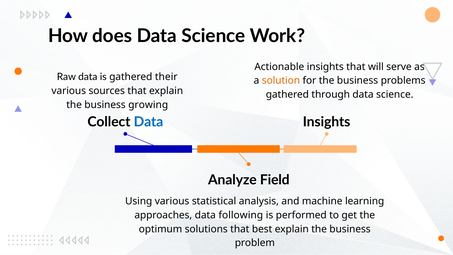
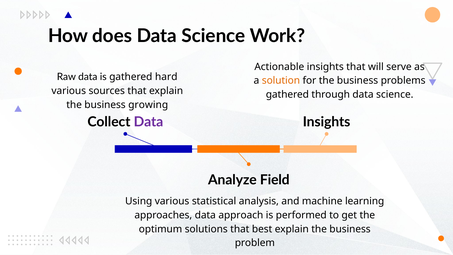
their: their -> hard (166, 77)
Data colour: blue -> purple (148, 122)
following: following -> approach (241, 215)
